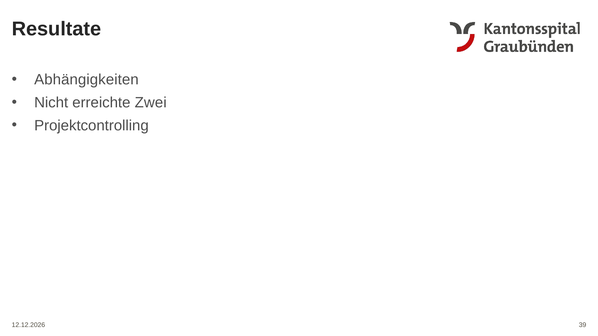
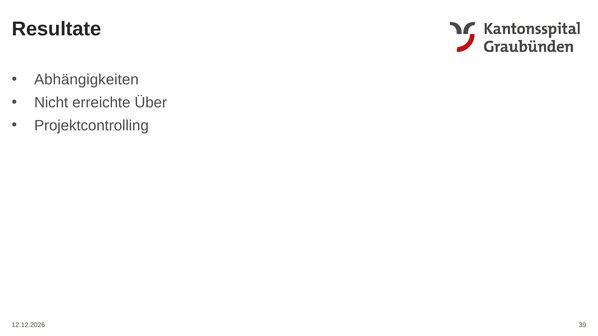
Zwei: Zwei -> Über (151, 103)
